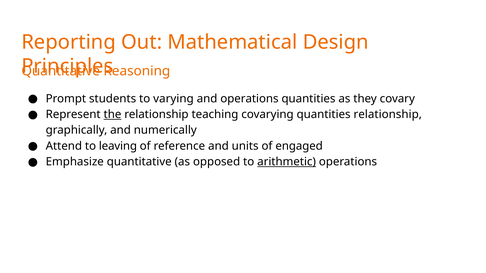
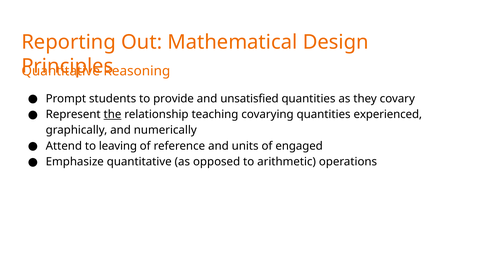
varying: varying -> provide (174, 99)
and operations: operations -> unsatisfied (249, 99)
quantities relationship: relationship -> experienced (388, 115)
arithmetic underline: present -> none (287, 162)
